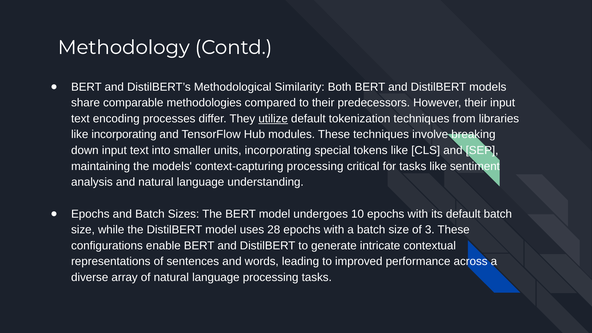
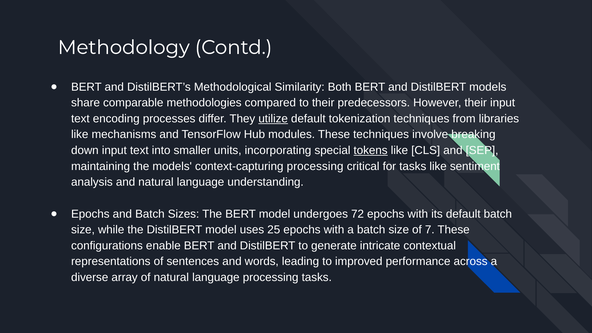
like incorporating: incorporating -> mechanisms (124, 135)
tokens underline: none -> present (371, 150)
10: 10 -> 72 (358, 214)
28: 28 -> 25 (274, 230)
3: 3 -> 7 (430, 230)
